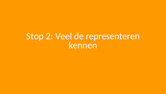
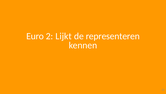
Stop: Stop -> Euro (35, 36)
Veel: Veel -> Lijkt (64, 36)
